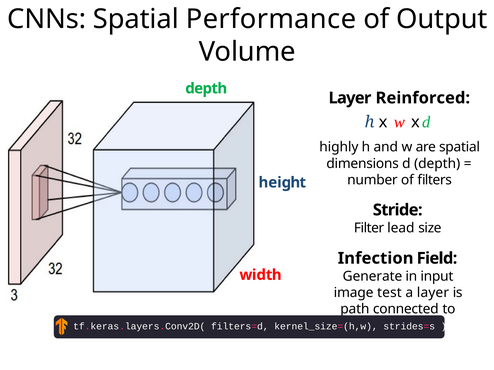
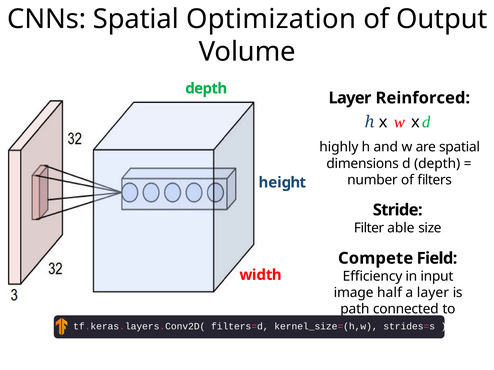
Performance: Performance -> Optimization (271, 19)
lead: lead -> able (401, 228)
Infection: Infection -> Compete (376, 259)
Generate: Generate -> Efficiency (373, 277)
test: test -> half (389, 293)
